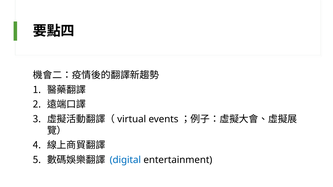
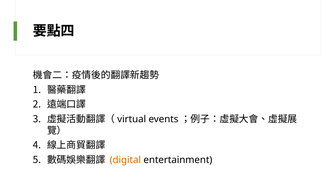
digital colour: blue -> orange (125, 160)
